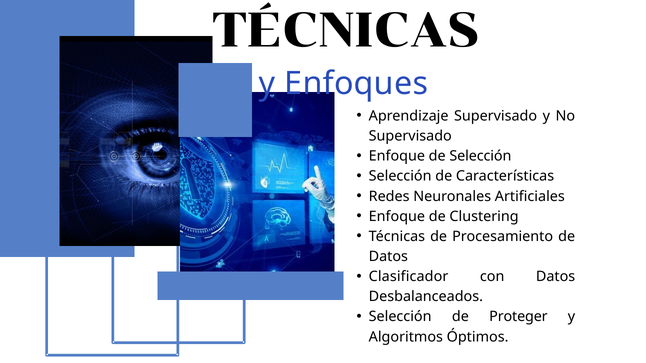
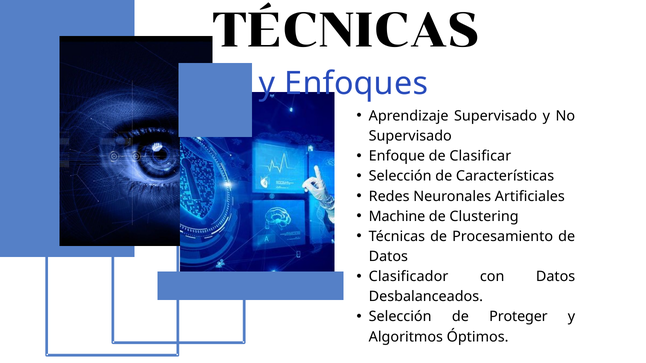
de Selección: Selección -> Clasificar (480, 156)
Enfoque: Enfoque -> Machine (397, 217)
